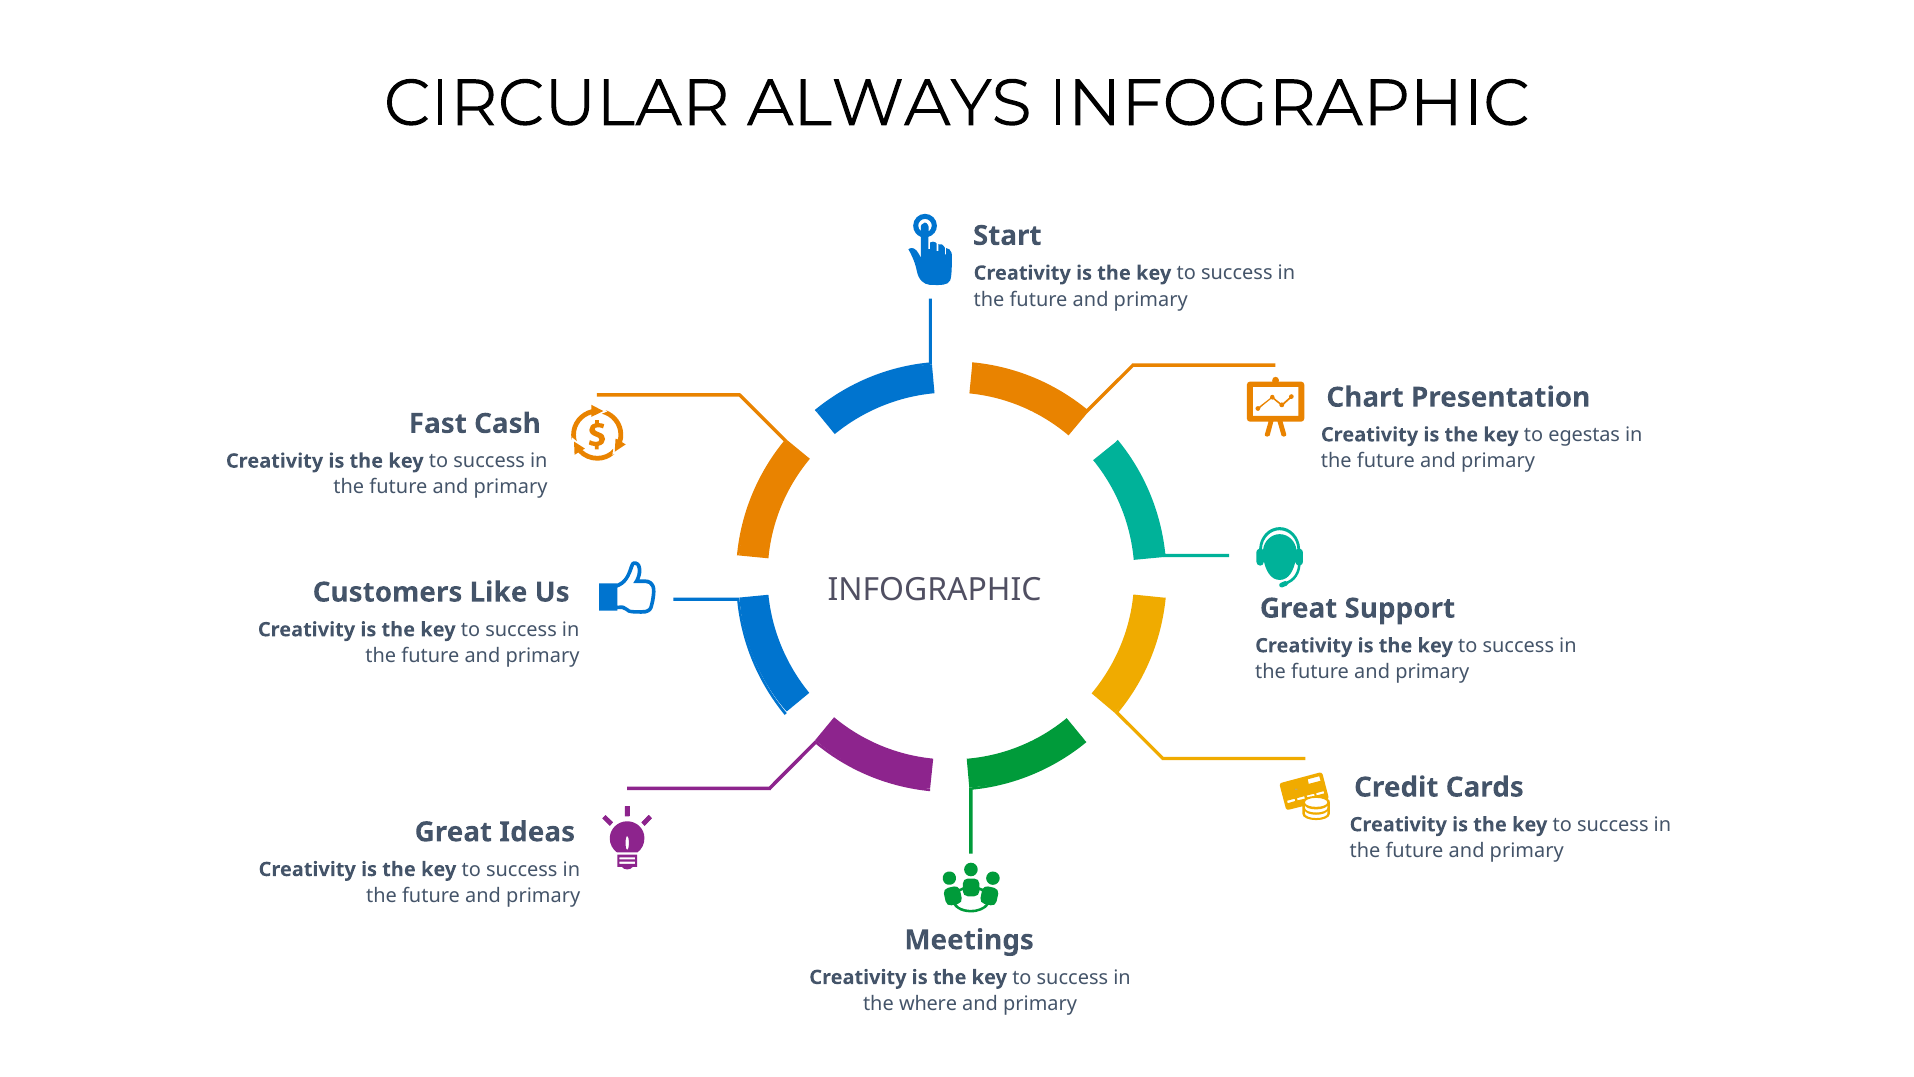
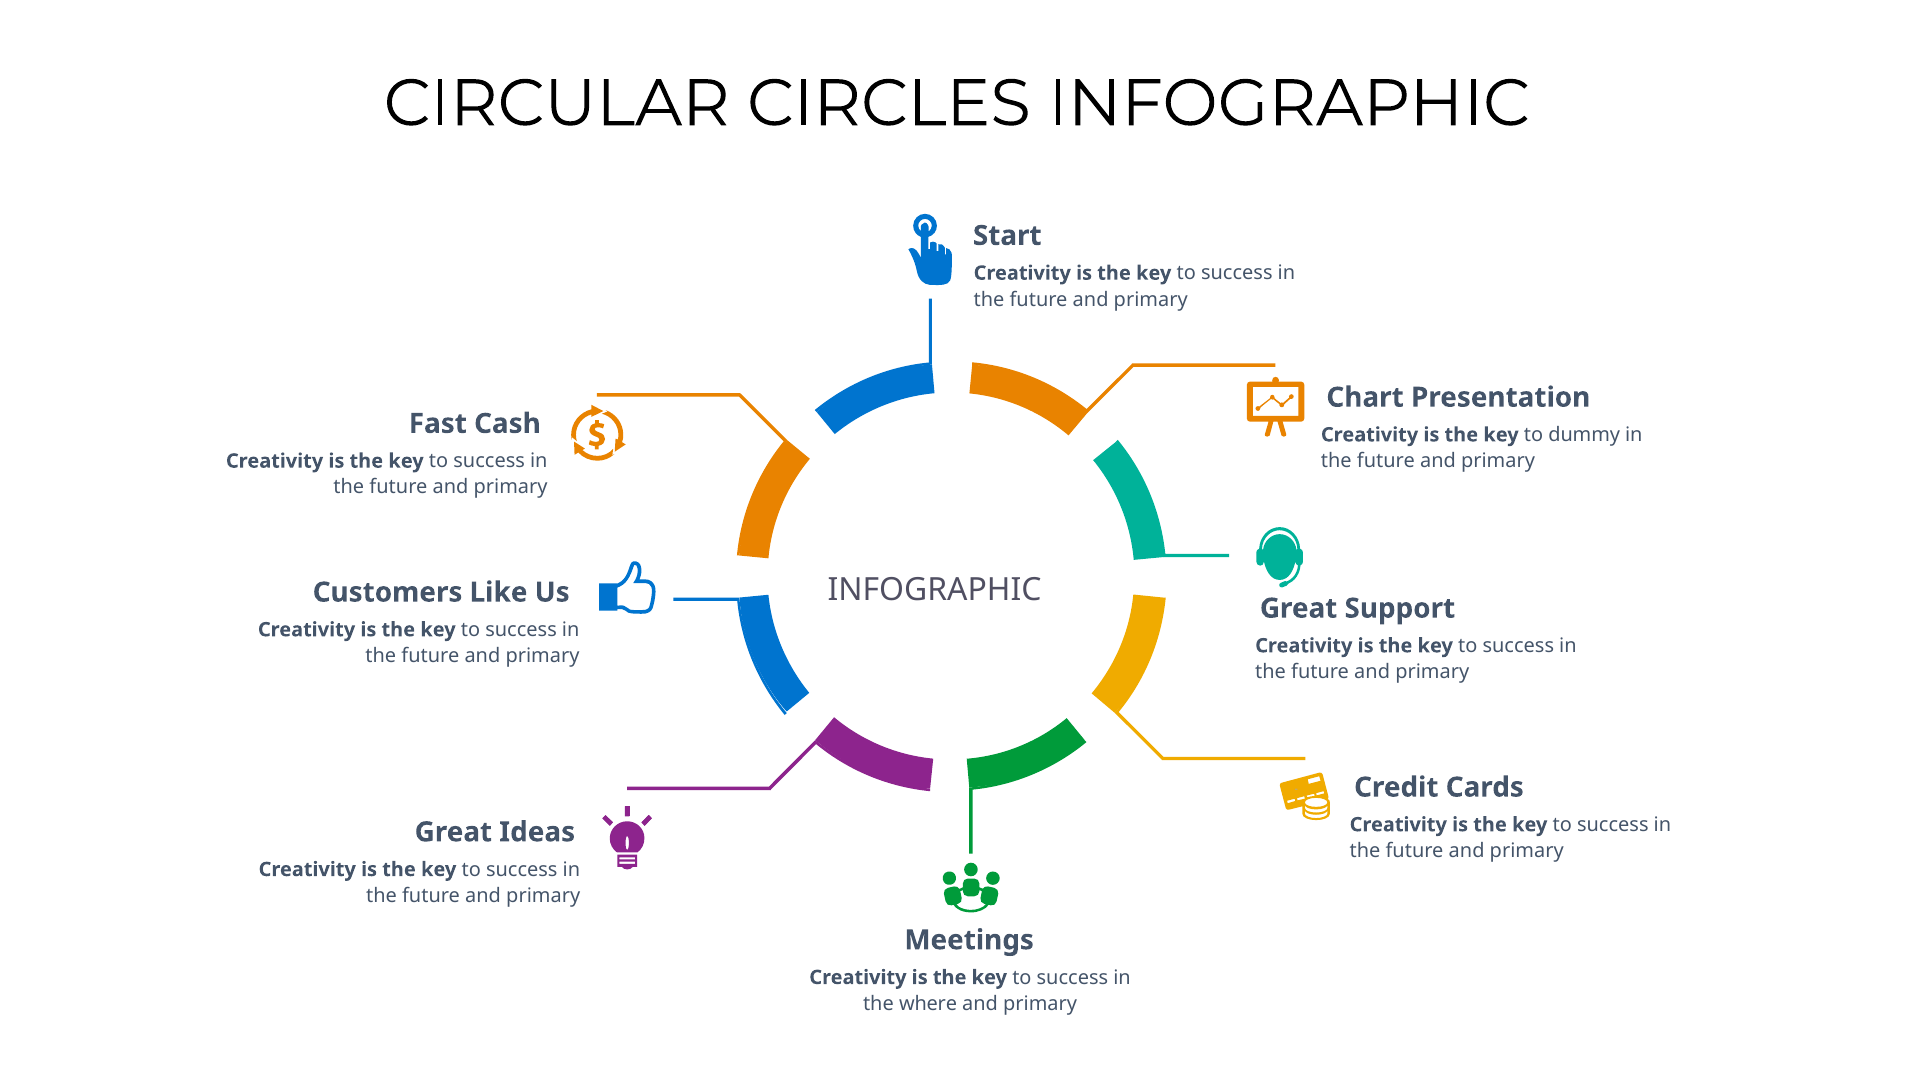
ALWAYS: ALWAYS -> CIRCLES (889, 104)
egestas: egestas -> dummy (1584, 435)
